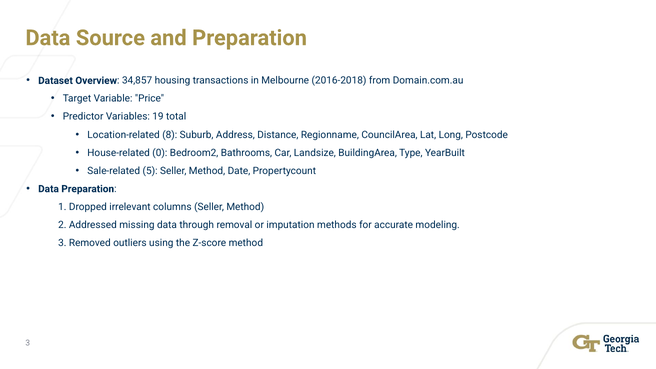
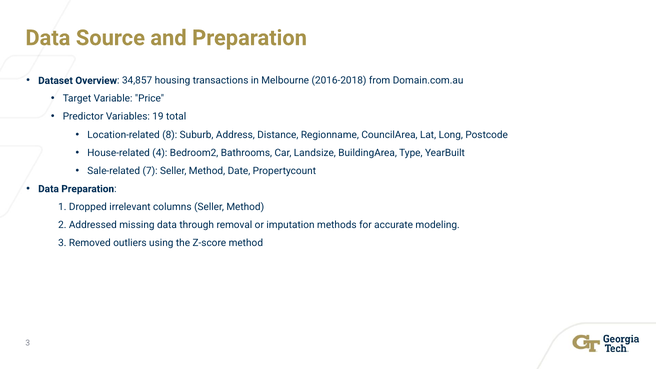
0: 0 -> 4 (160, 153)
5: 5 -> 7 (150, 171)
